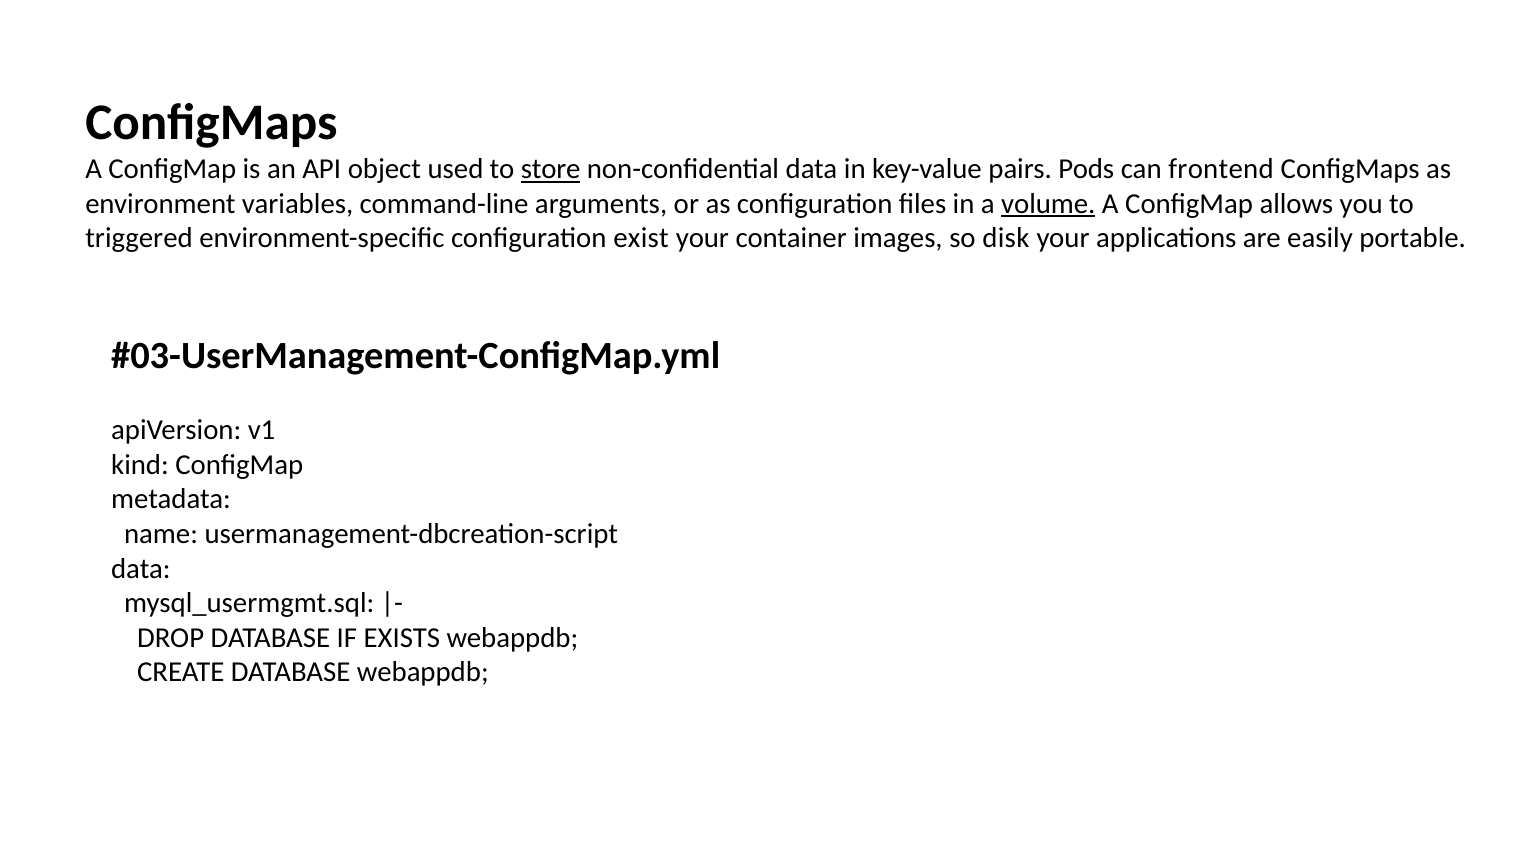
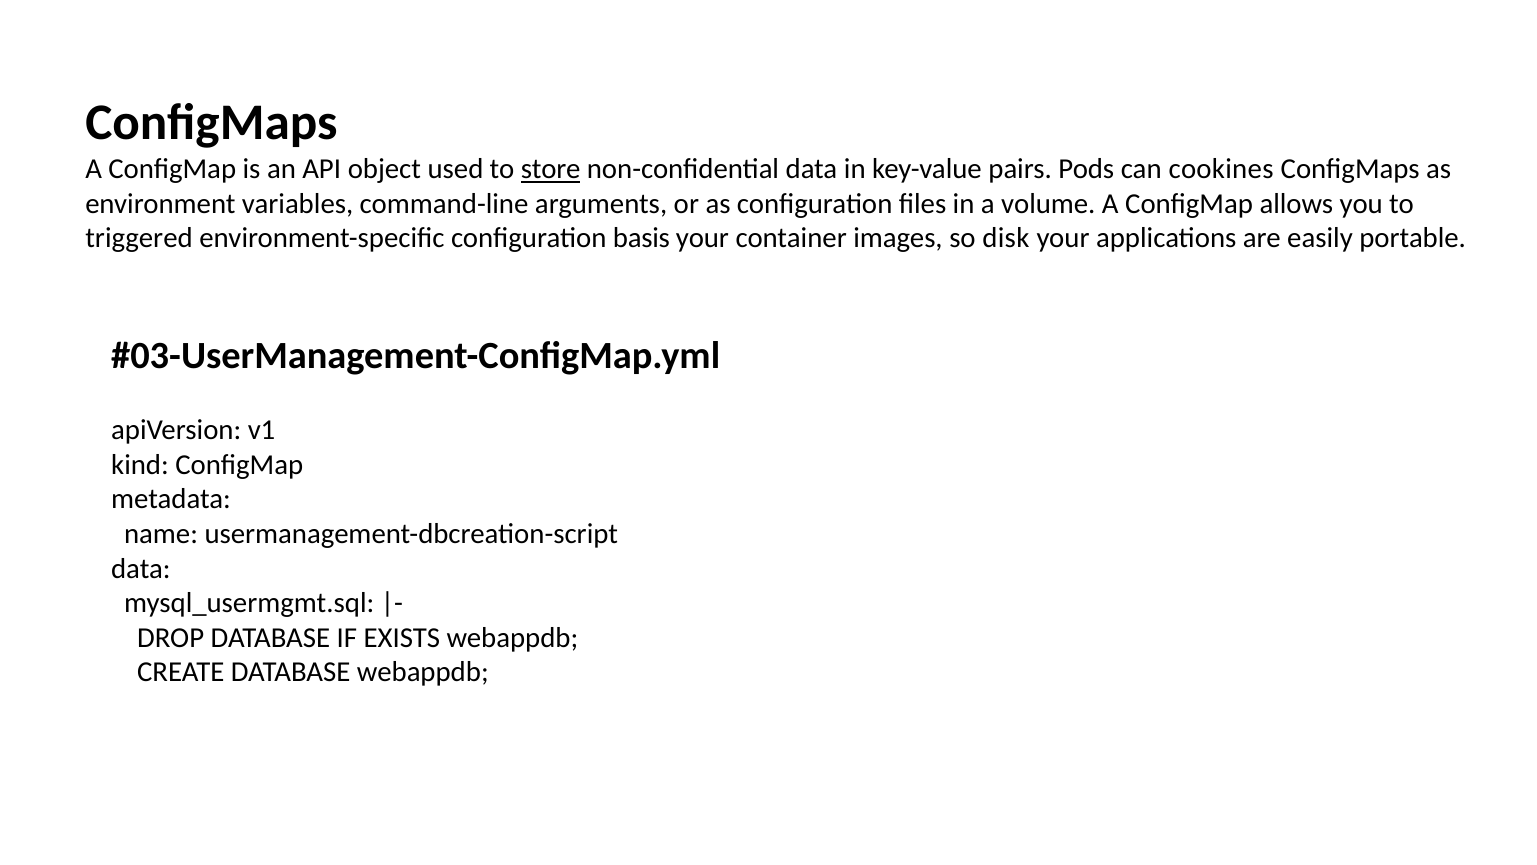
frontend: frontend -> cookines (1221, 169)
volume underline: present -> none (1048, 204)
exist: exist -> basis (641, 238)
